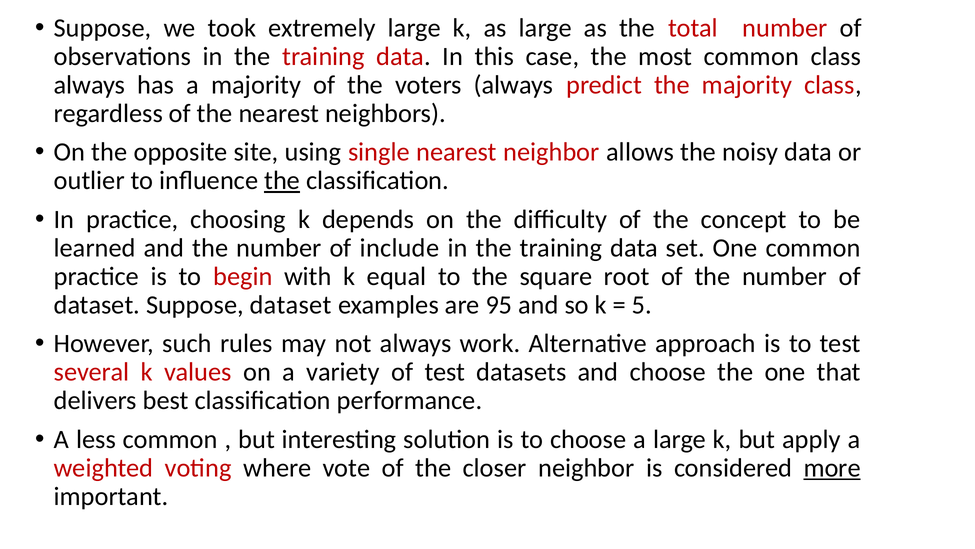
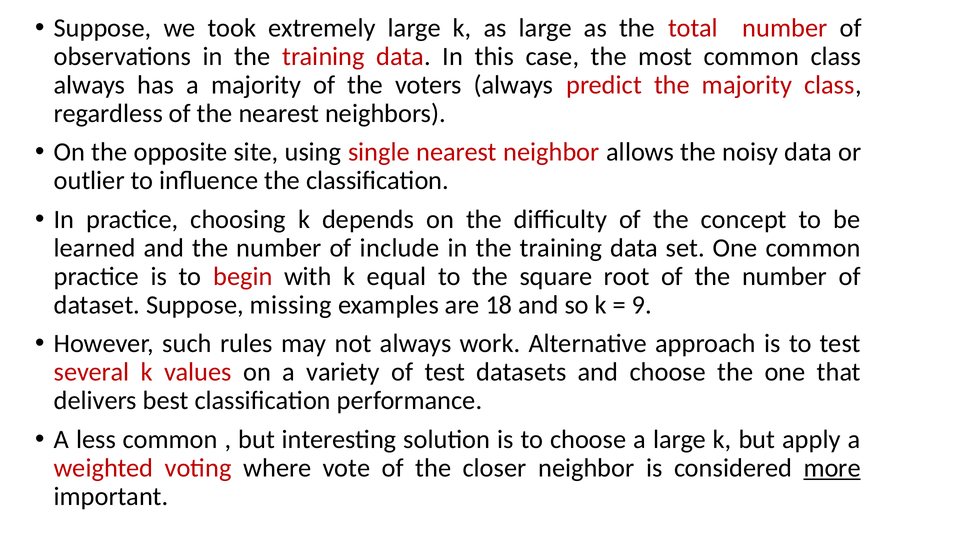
the underline: present -> none (282, 180)
Suppose dataset: dataset -> missing (291, 305)
95: 95 -> 18 (499, 305)
5: 5 -> 9 (642, 305)
